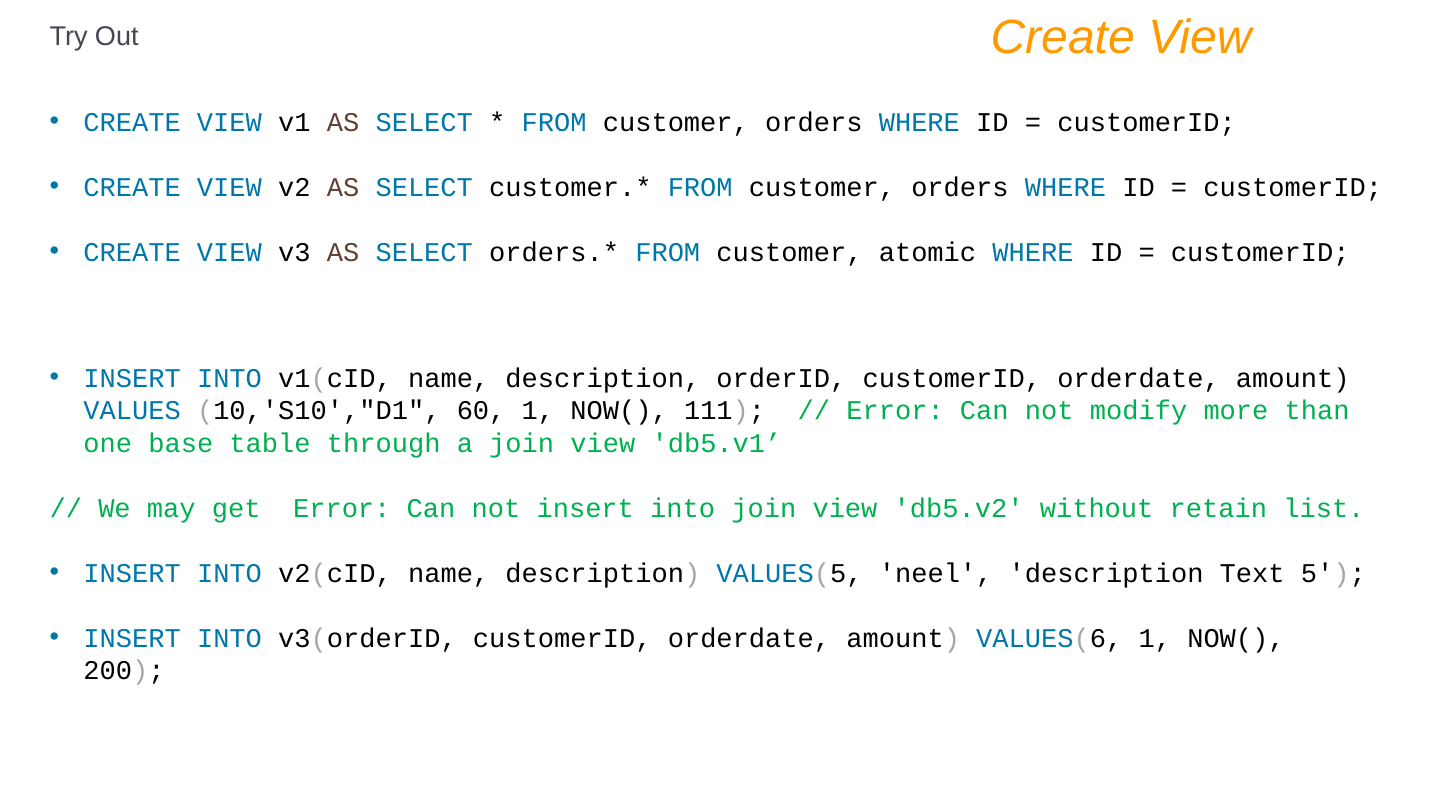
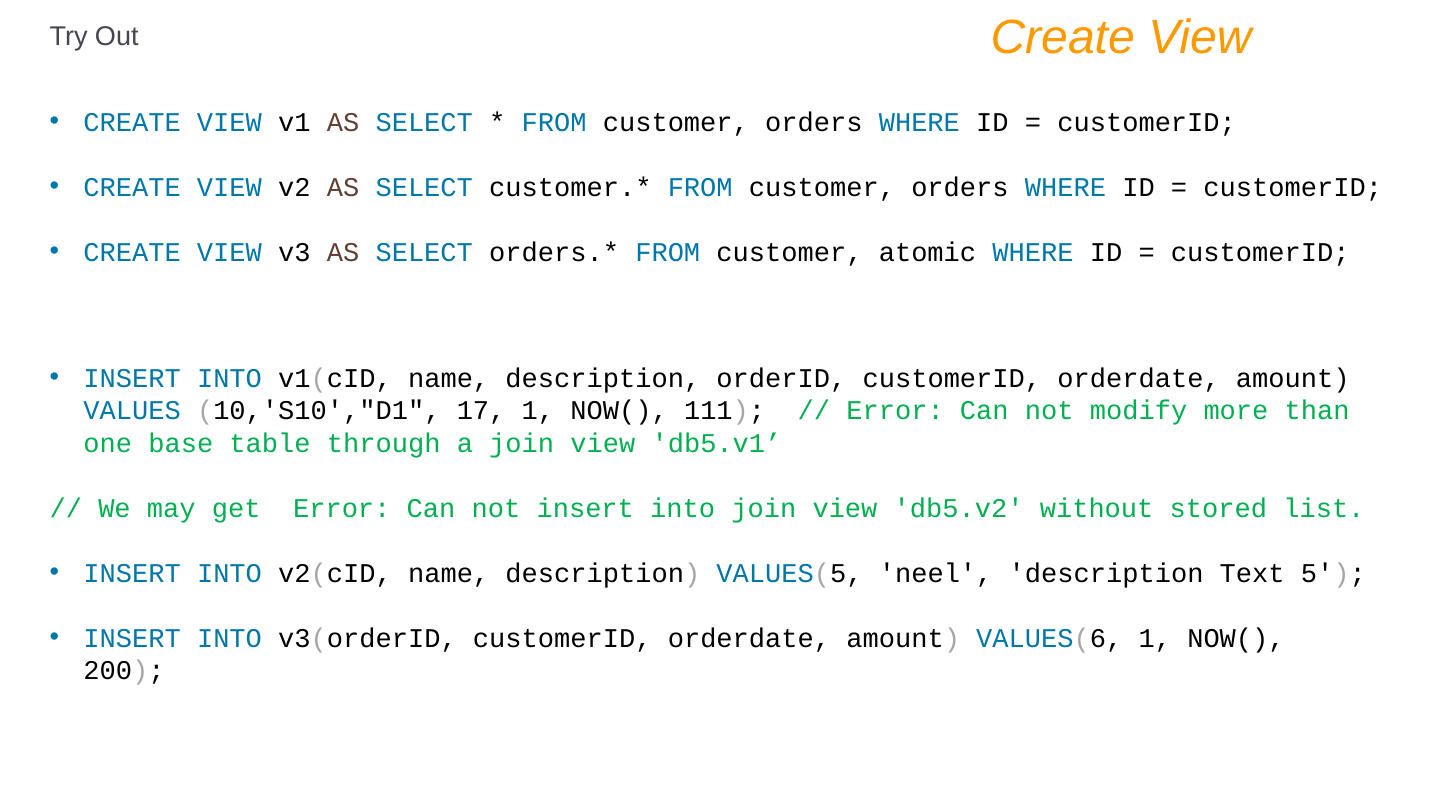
60: 60 -> 17 (481, 411)
retain: retain -> stored (1218, 508)
